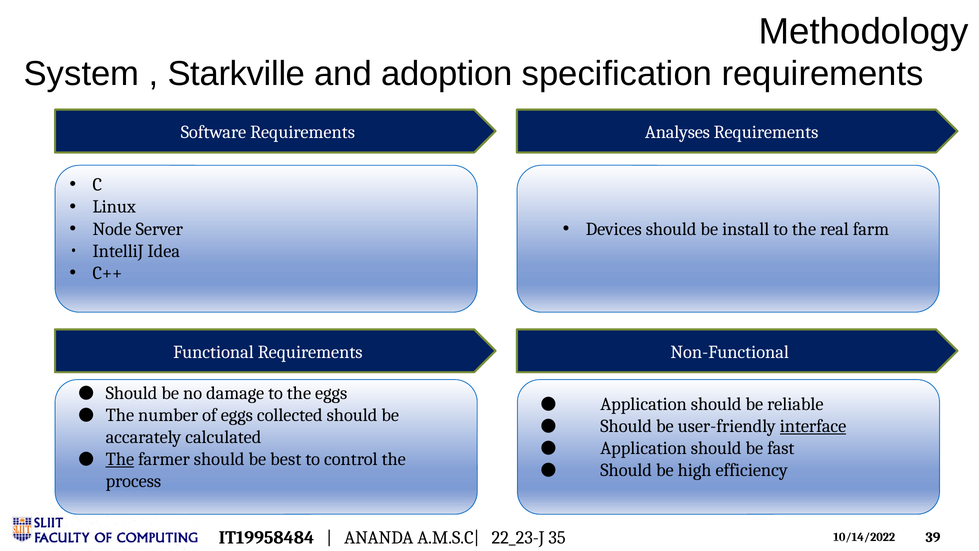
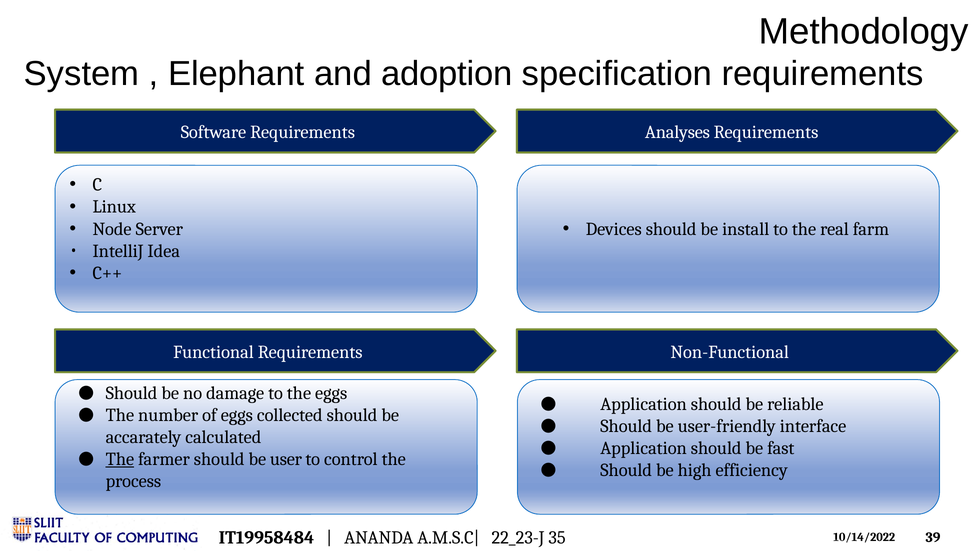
Starkville: Starkville -> Elephant (236, 74)
interface underline: present -> none (813, 426)
best: best -> user (286, 459)
